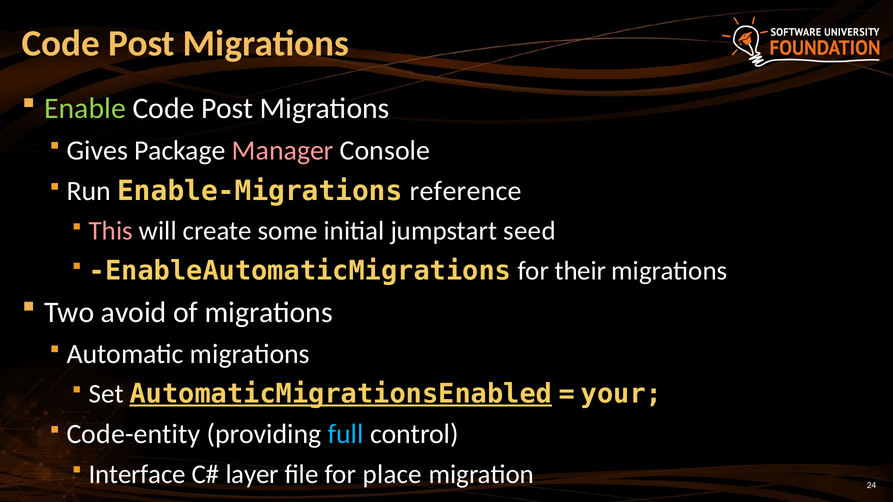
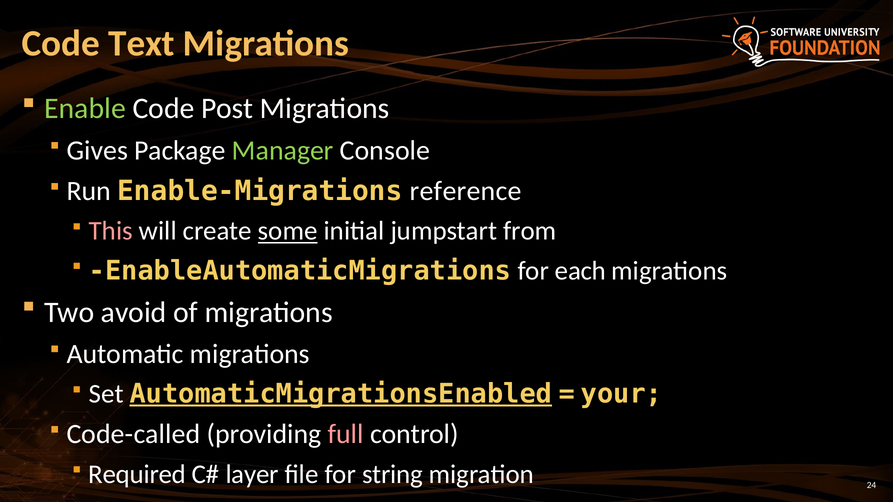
Post: Post -> Text (142, 43)
Manager colour: pink -> light green (283, 150)
some underline: none -> present (288, 231)
seed: seed -> from (530, 231)
their: their -> each (580, 271)
Code-entity: Code-entity -> Code-called (133, 435)
full colour: light blue -> pink (346, 435)
Interface: Interface -> Required (137, 475)
place: place -> string (392, 475)
